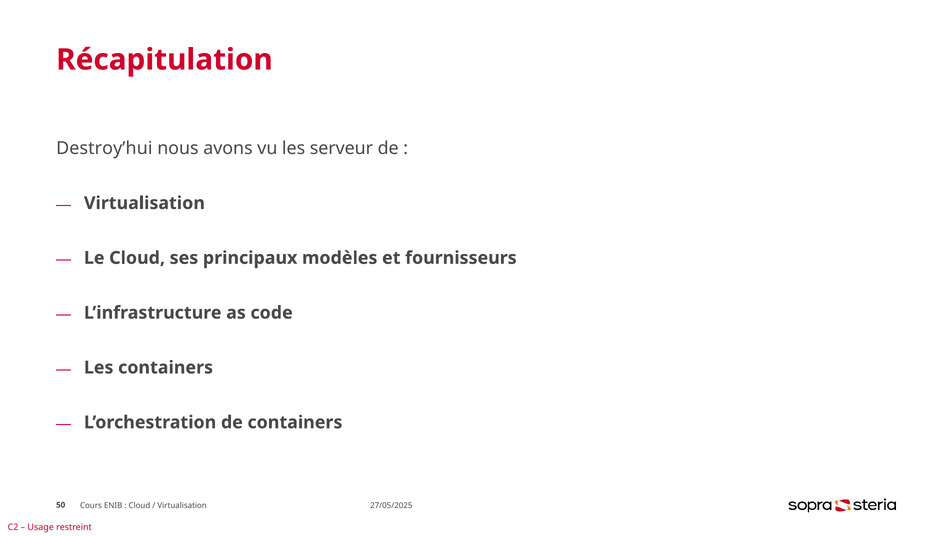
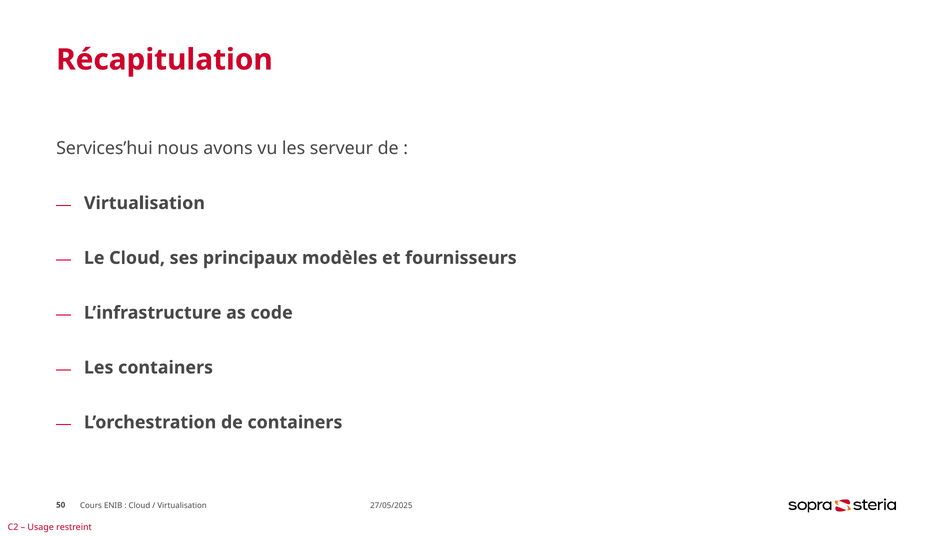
Destroy’hui: Destroy’hui -> Services’hui (104, 148)
